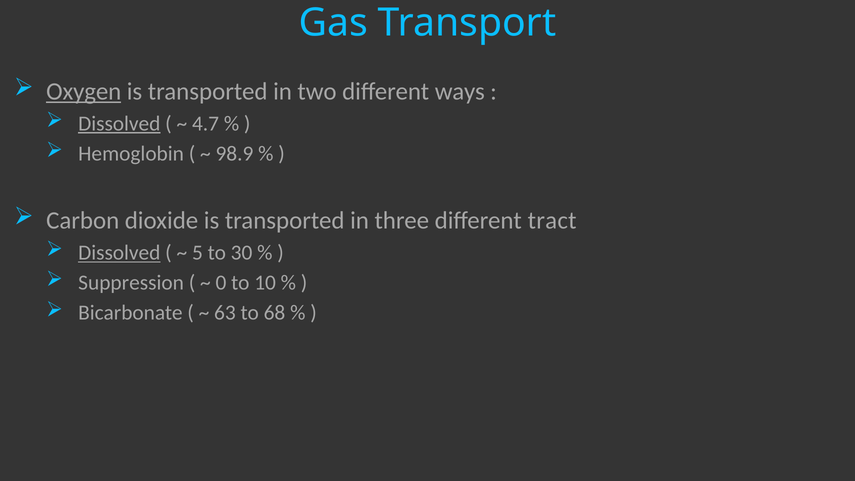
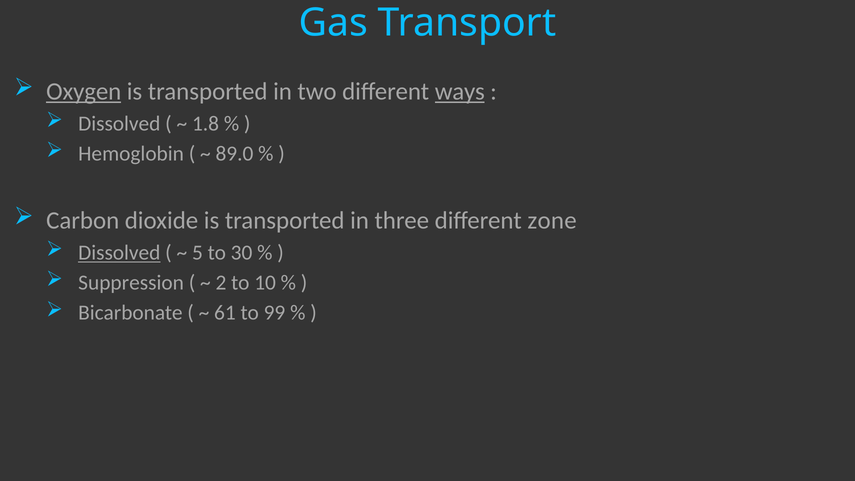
ways underline: none -> present (460, 92)
Dissolved underline: present -> none (119, 124)
4.7: 4.7 -> 1.8 (206, 124)
98.9: 98.9 -> 89.0 (234, 154)
tract: tract -> zone (552, 221)
0: 0 -> 2 (221, 283)
63: 63 -> 61 (225, 313)
68: 68 -> 99 (274, 313)
